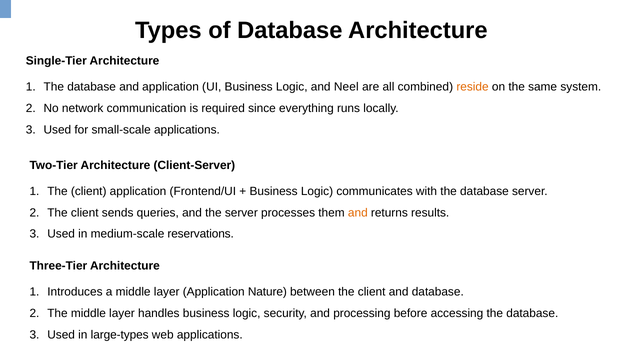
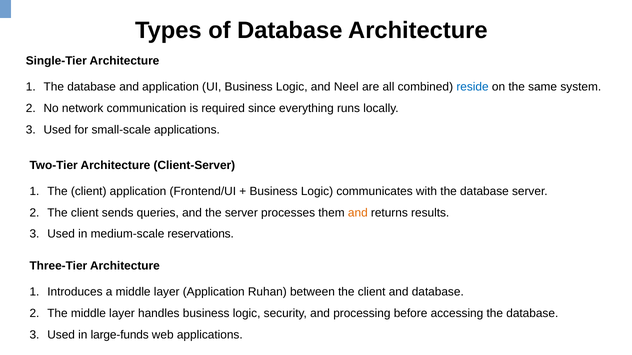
reside colour: orange -> blue (473, 87)
Nature: Nature -> Ruhan (267, 292)
large-types: large-types -> large-funds (120, 335)
